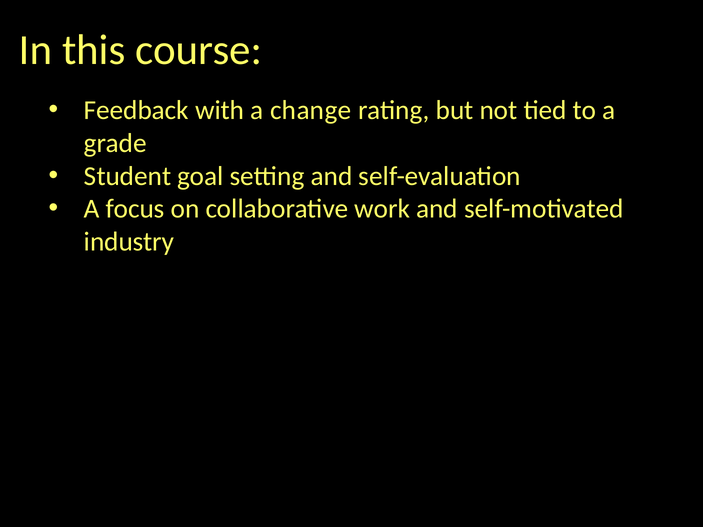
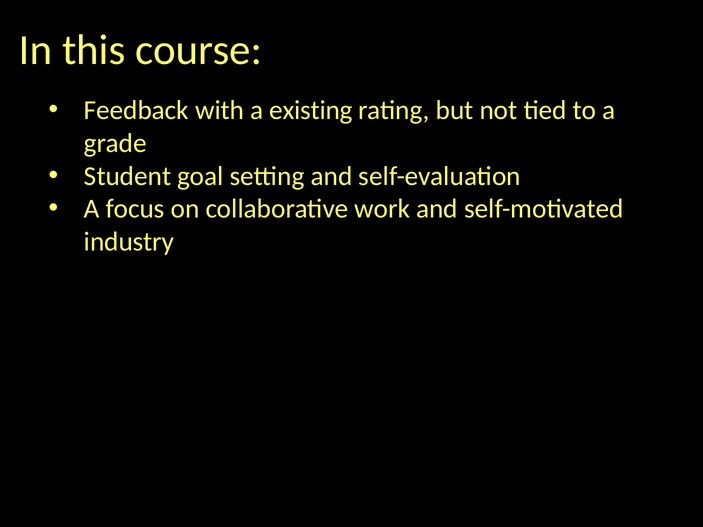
change: change -> existing (311, 111)
